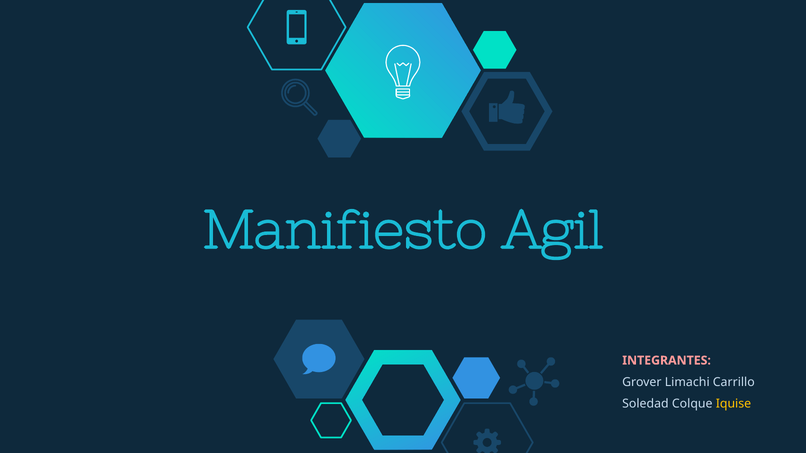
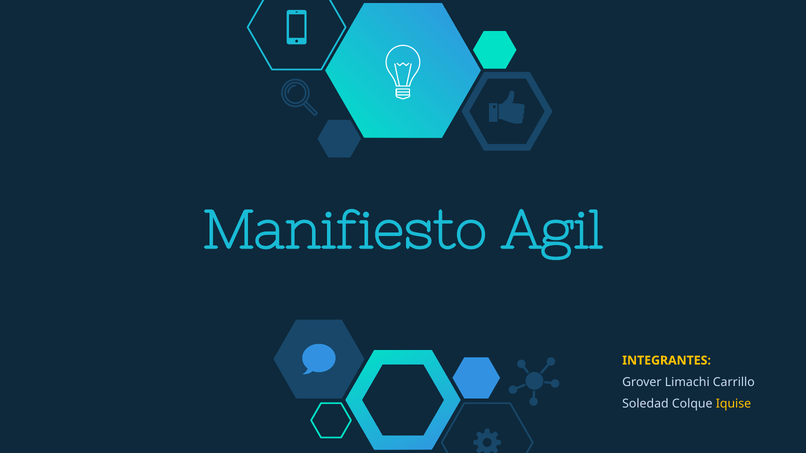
INTEGRANTES colour: pink -> yellow (667, 361)
